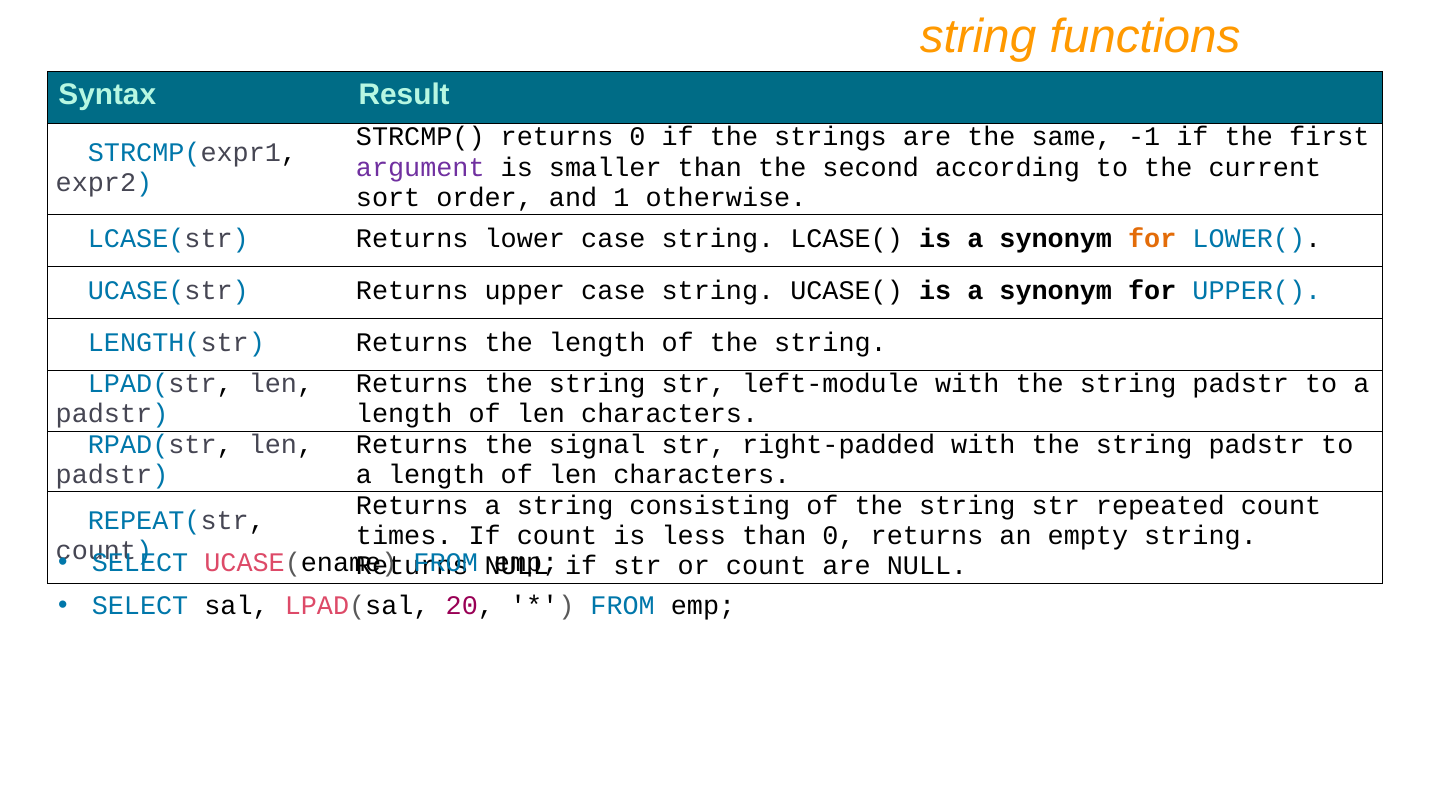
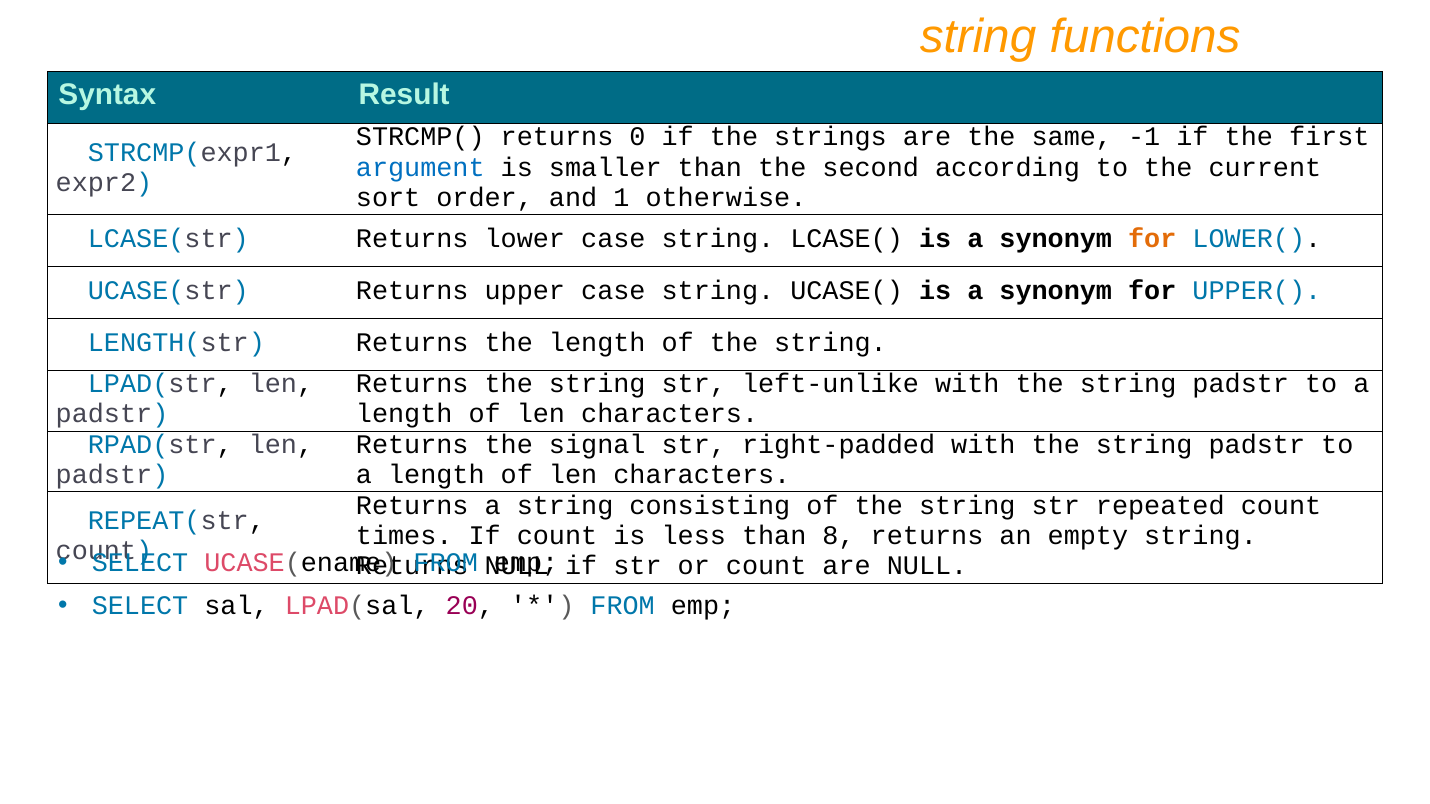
argument colour: purple -> blue (420, 168)
left-module: left-module -> left-unlike (831, 384)
than 0: 0 -> 8 (839, 536)
